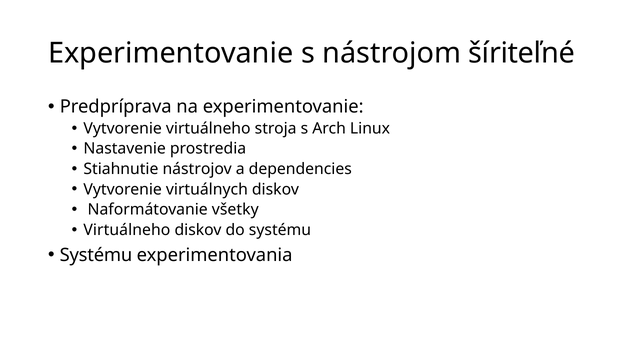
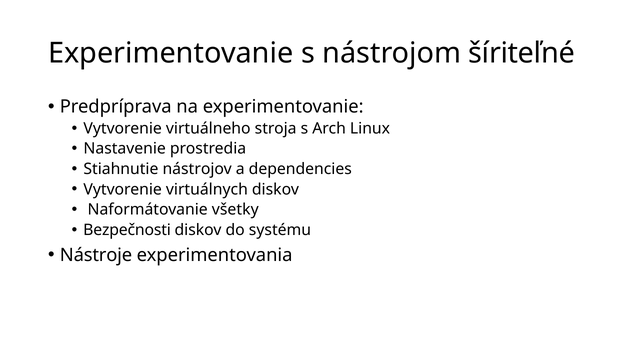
Virtuálneho: Virtuálneho -> Bezpečnosti (127, 230)
Systému: Systému -> Nástroje (96, 255)
